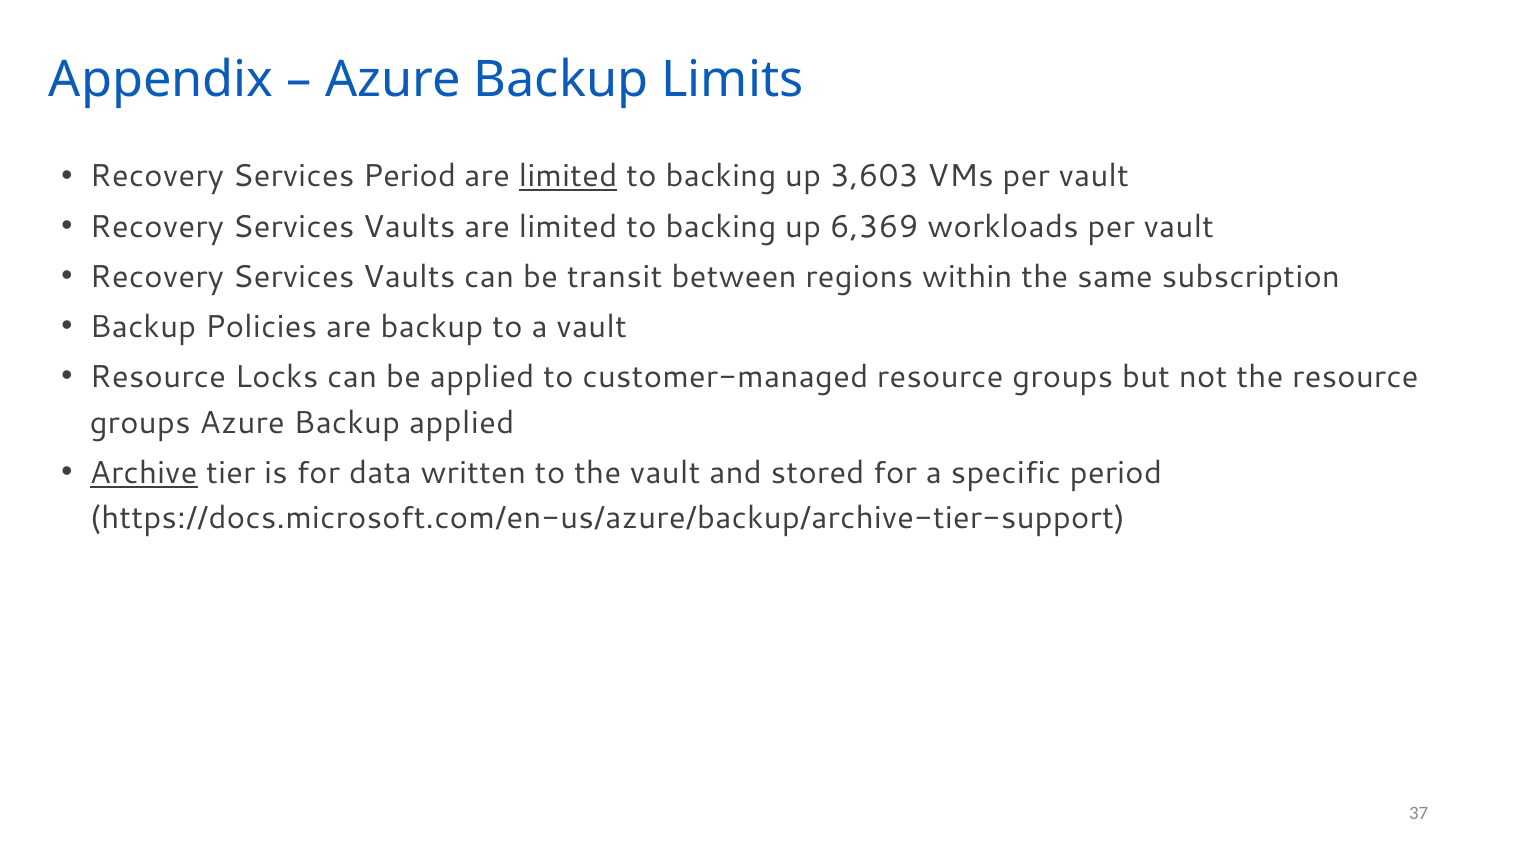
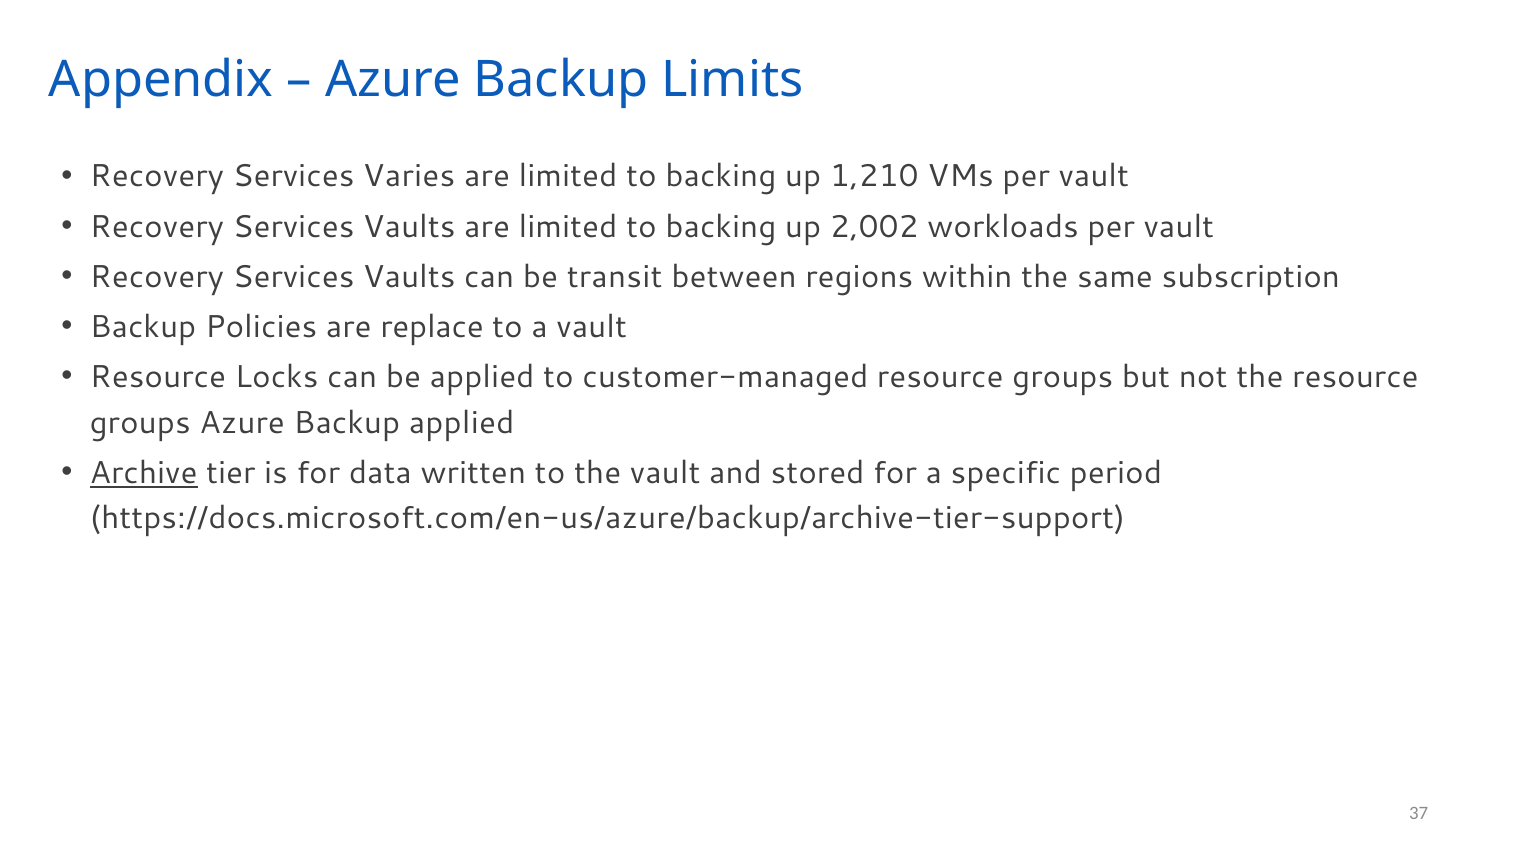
Services Period: Period -> Varies (409, 176)
limited underline: present -> none (568, 176)
3,603: 3,603 -> 1,210 (874, 176)
6,369: 6,369 -> 2,002 (874, 227)
are backup: backup -> replace (432, 327)
